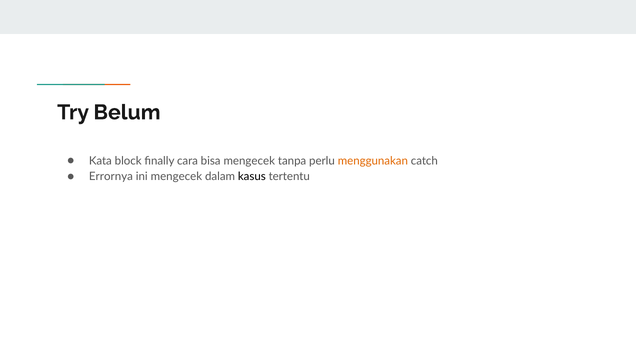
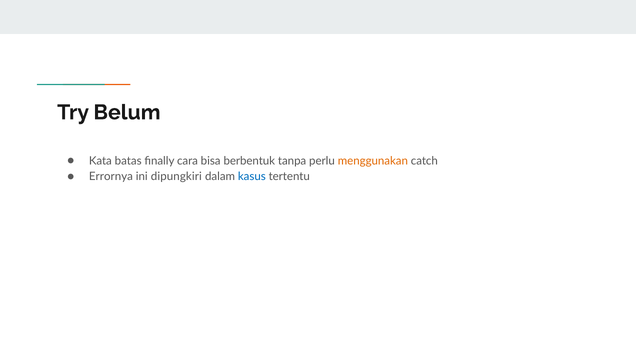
block: block -> batas (128, 161)
bisa mengecek: mengecek -> berbentuk (249, 161)
ini mengecek: mengecek -> dipungkiri (176, 176)
kasus colour: black -> blue (252, 176)
